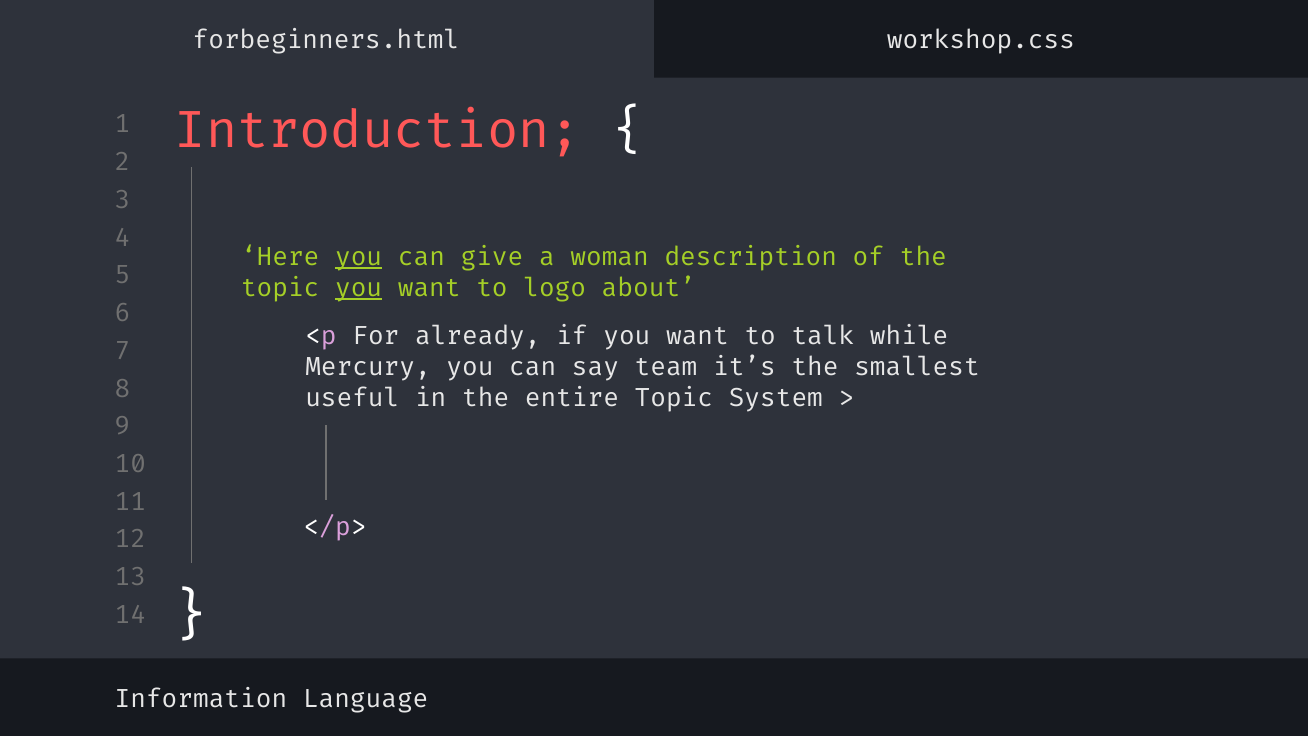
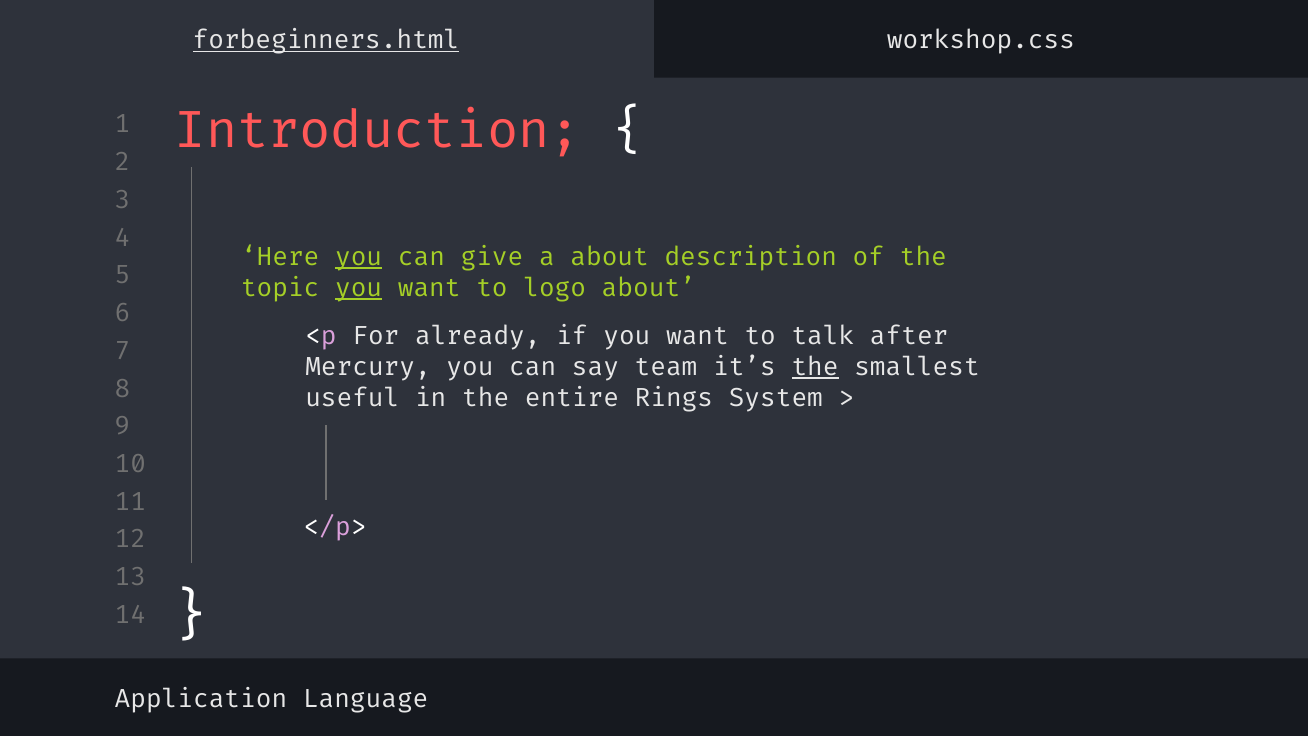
forbeginners.html underline: none -> present (326, 40)
a woman: woman -> about (610, 257)
while: while -> after (909, 336)
the underline: none -> present (815, 367)
entire Topic: Topic -> Rings (674, 398)
Information: Information -> Application (201, 699)
